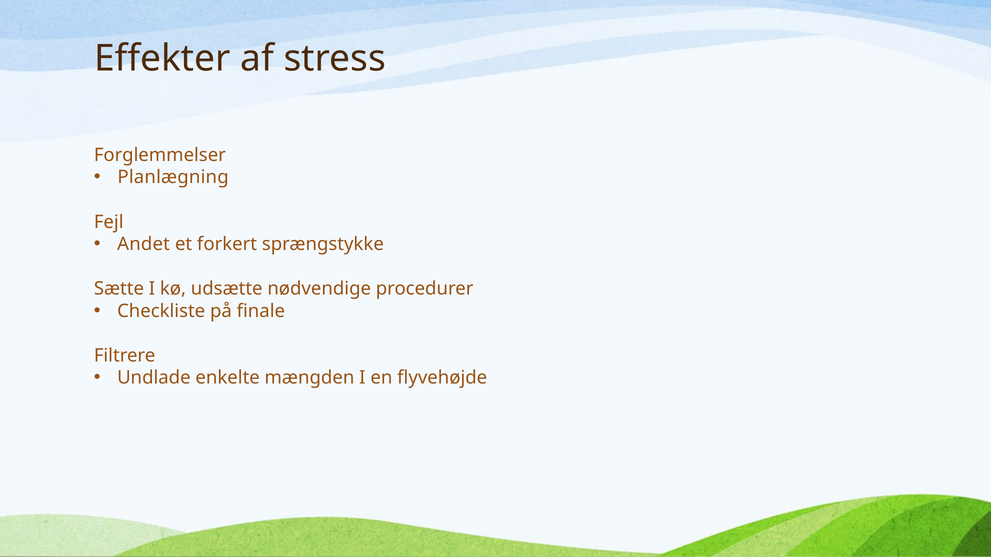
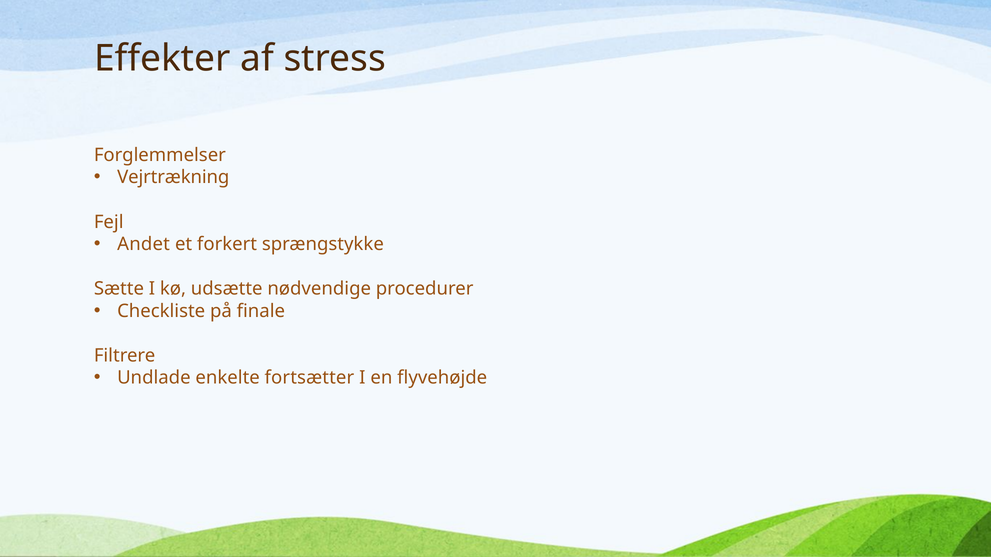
Planlægning: Planlægning -> Vejrtrækning (173, 177)
mængden: mængden -> fortsætter (309, 378)
